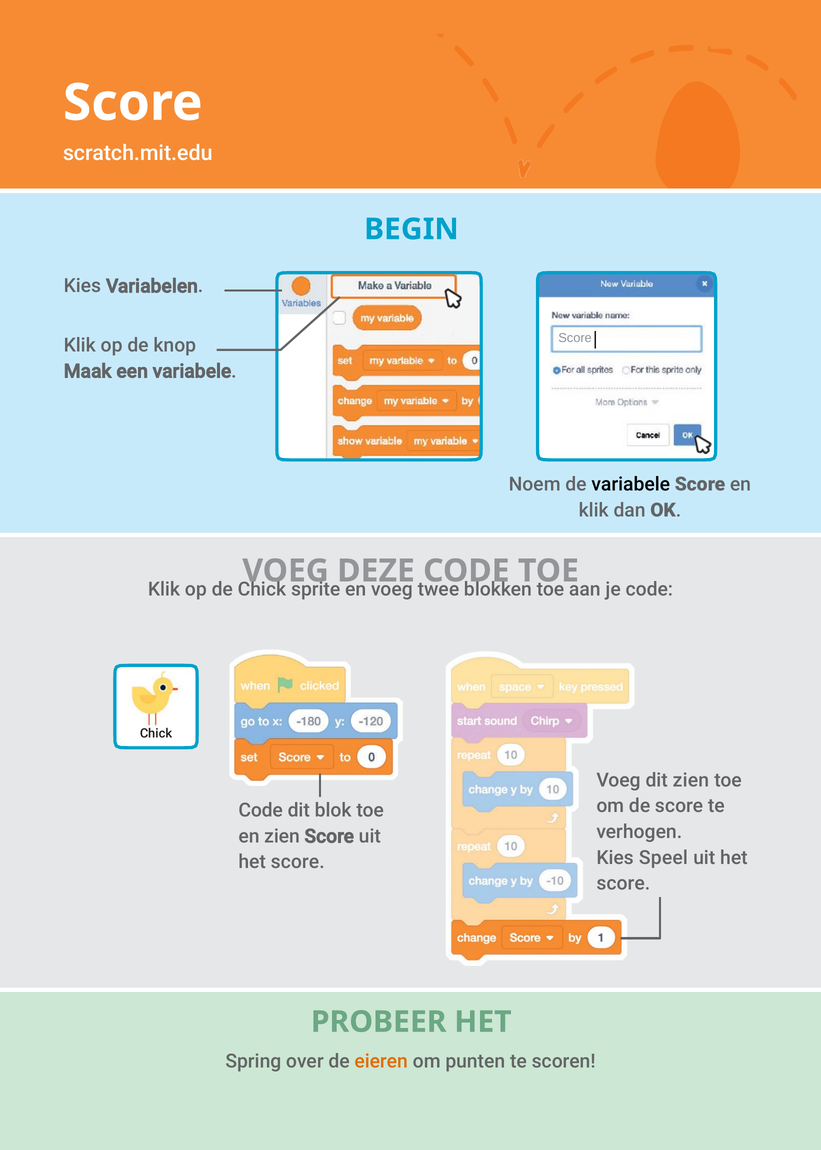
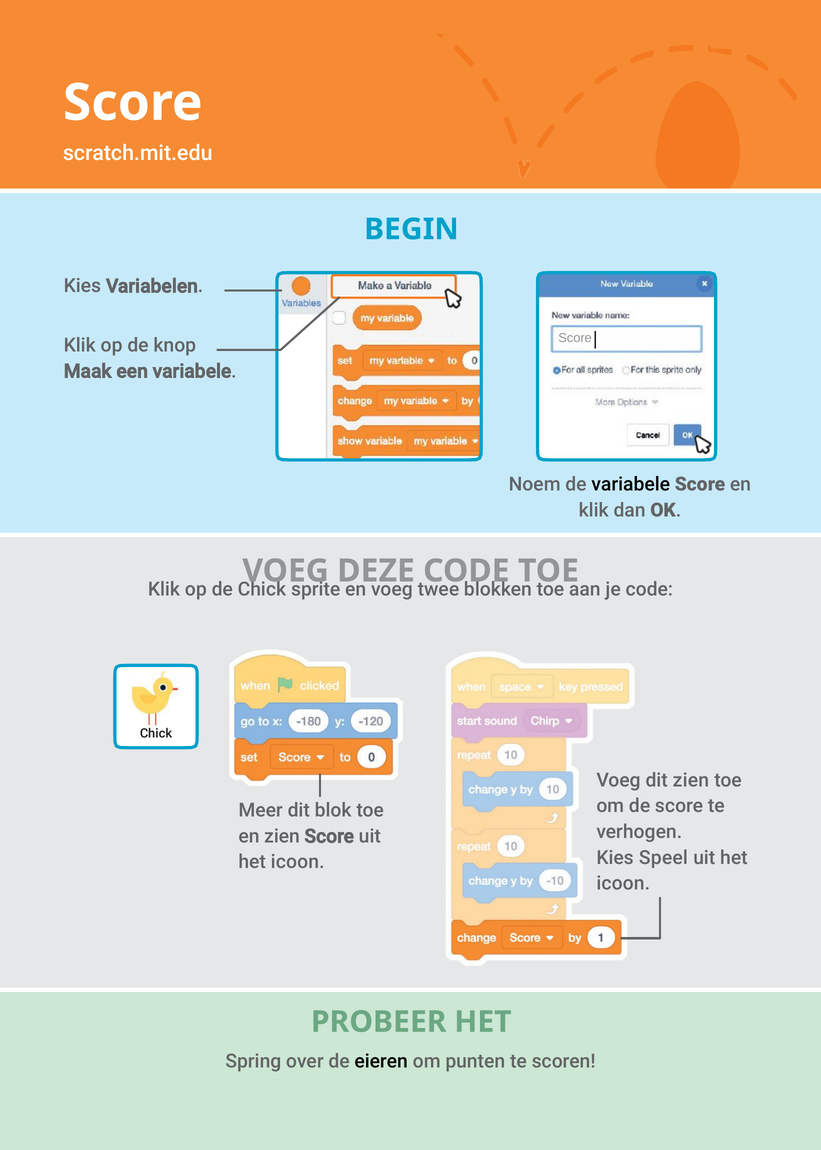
Code: Code -> Meer (261, 810)
score: score -> icoon (298, 862)
score: score -> icoon (623, 883)
eieren colour: orange -> black (381, 1061)
